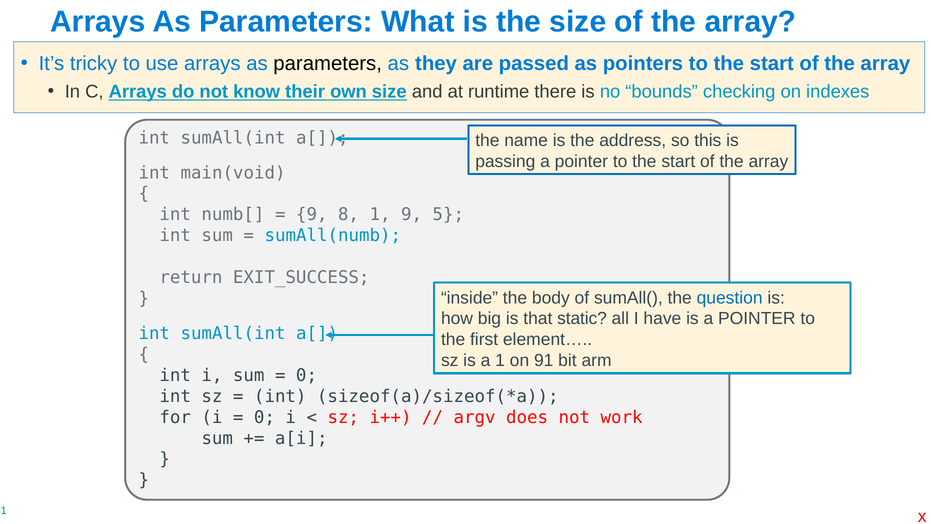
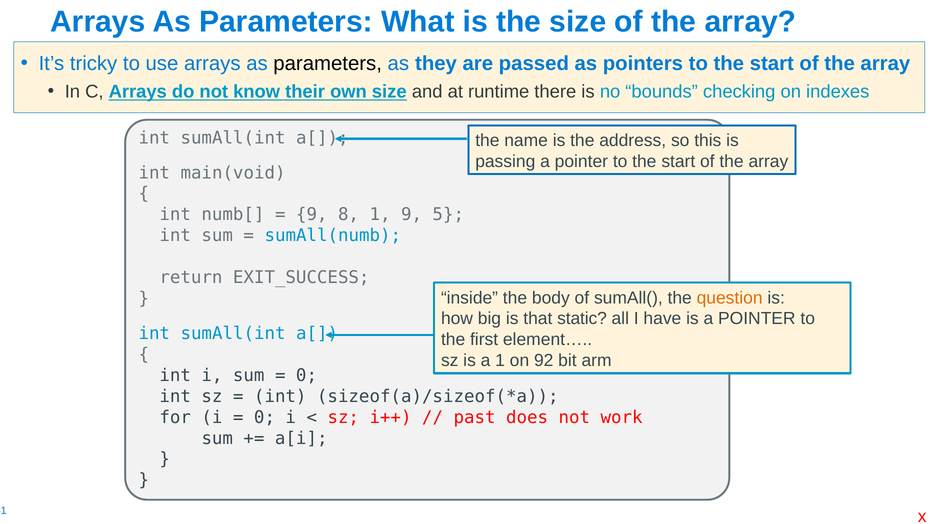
question colour: blue -> orange (730, 298)
91: 91 -> 92 (544, 360)
argv: argv -> past (475, 417)
